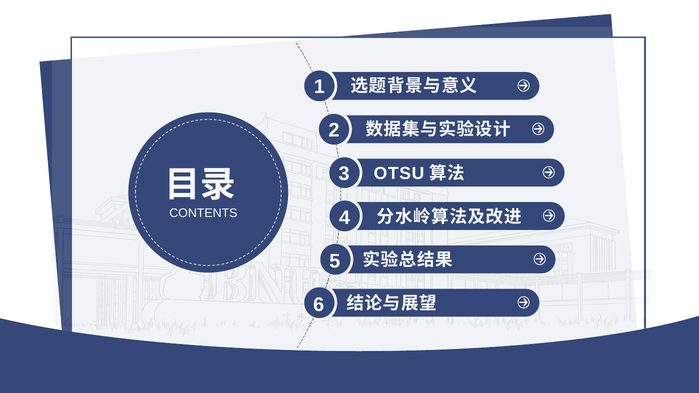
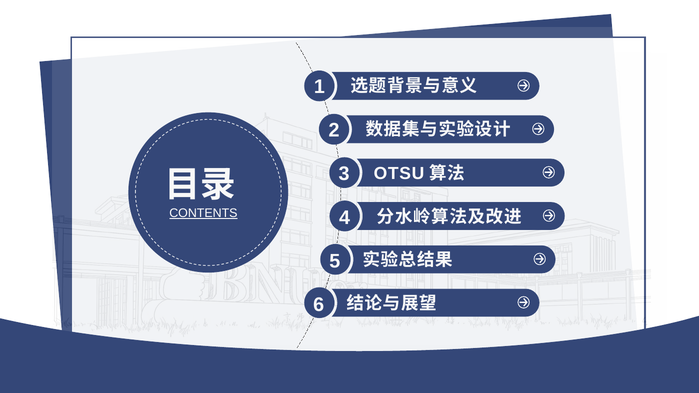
CONTENTS underline: none -> present (203, 213)
